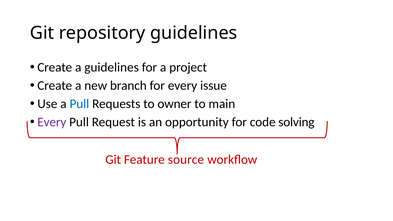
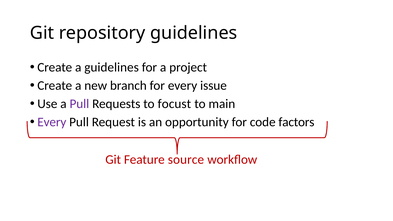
Pull colour: blue -> purple (79, 104)
owner: owner -> focust (174, 104)
solving: solving -> factors (296, 122)
